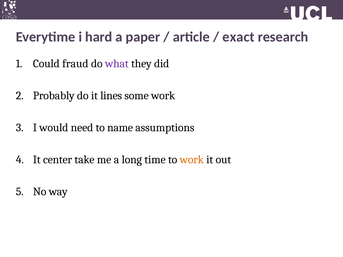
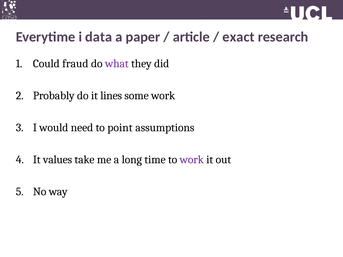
hard: hard -> data (99, 37)
name: name -> point (120, 128)
center: center -> values (58, 160)
work colour: orange -> purple (192, 160)
